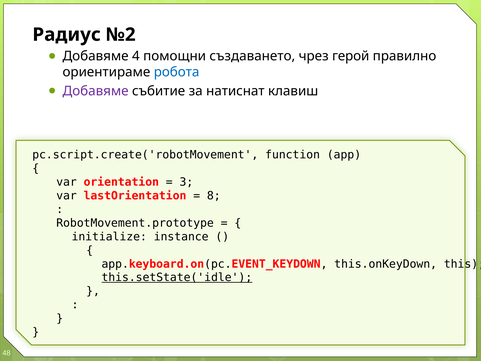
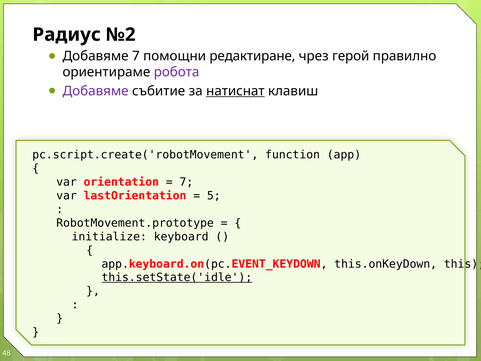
Добавяме 4: 4 -> 7 (136, 56)
създаването: създаването -> редактиране (252, 56)
робота colour: blue -> purple (177, 72)
натиснат underline: none -> present (235, 91)
3: 3 -> 7 (186, 182)
8: 8 -> 5 (214, 196)
instance: instance -> keyboard (181, 236)
